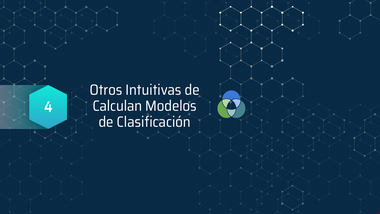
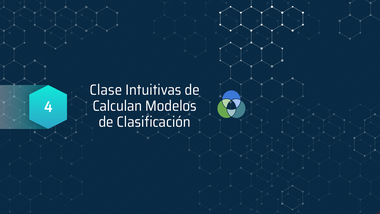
Otros: Otros -> Clase (106, 90)
